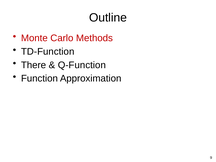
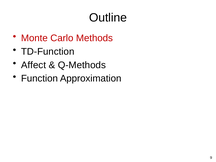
There: There -> Affect (34, 65)
Q-Function: Q-Function -> Q-Methods (82, 65)
